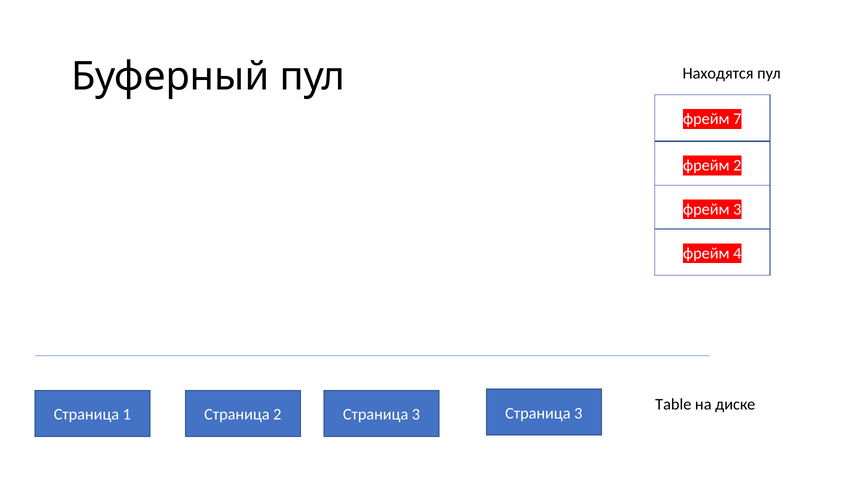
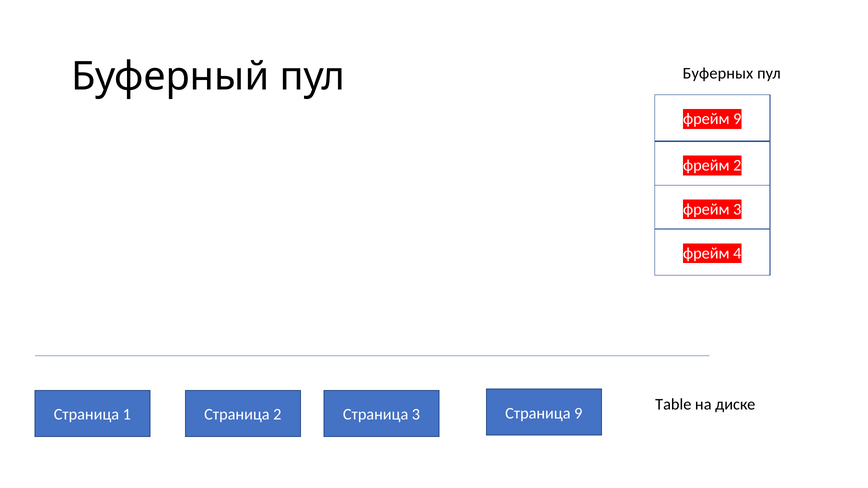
Находятся: Находятся -> Буферных (718, 74)
фрейм 7: 7 -> 9 (737, 119)
2 Страница 3: 3 -> 9 (578, 413)
